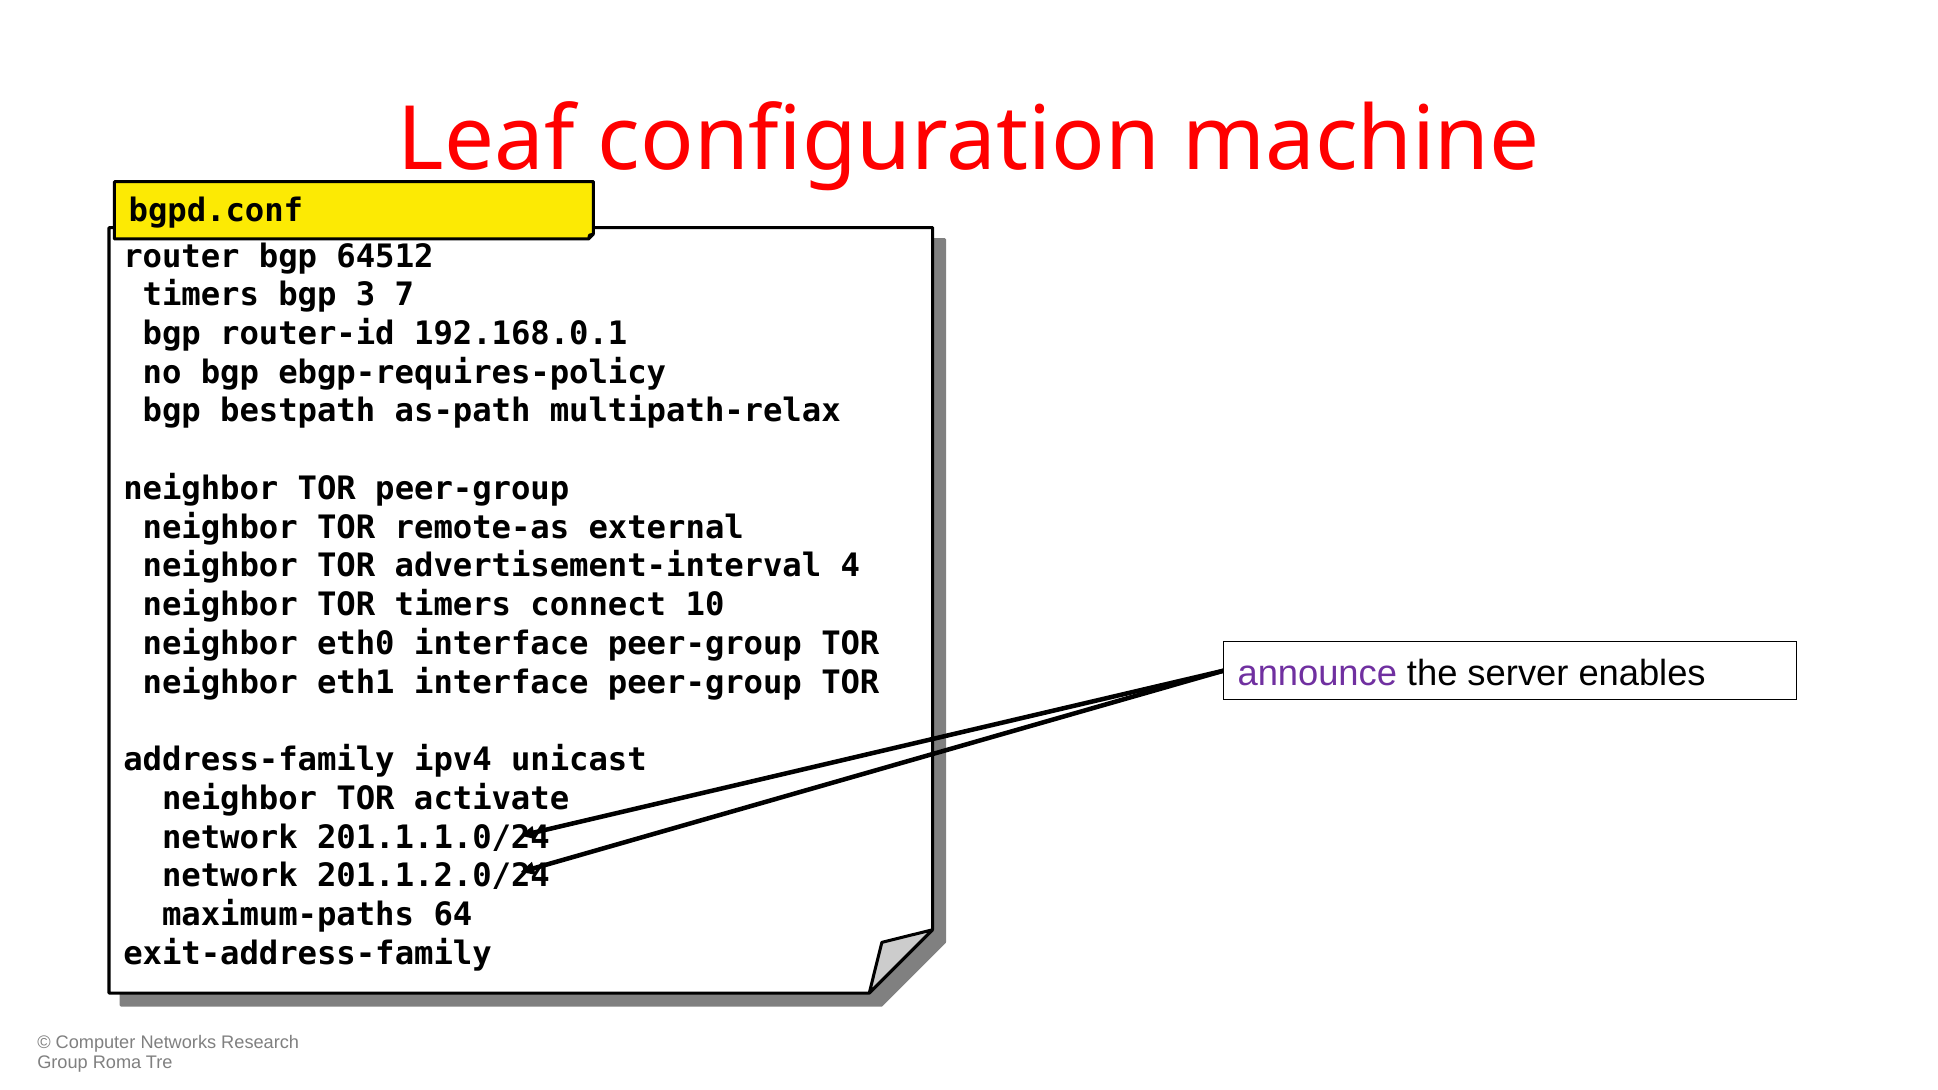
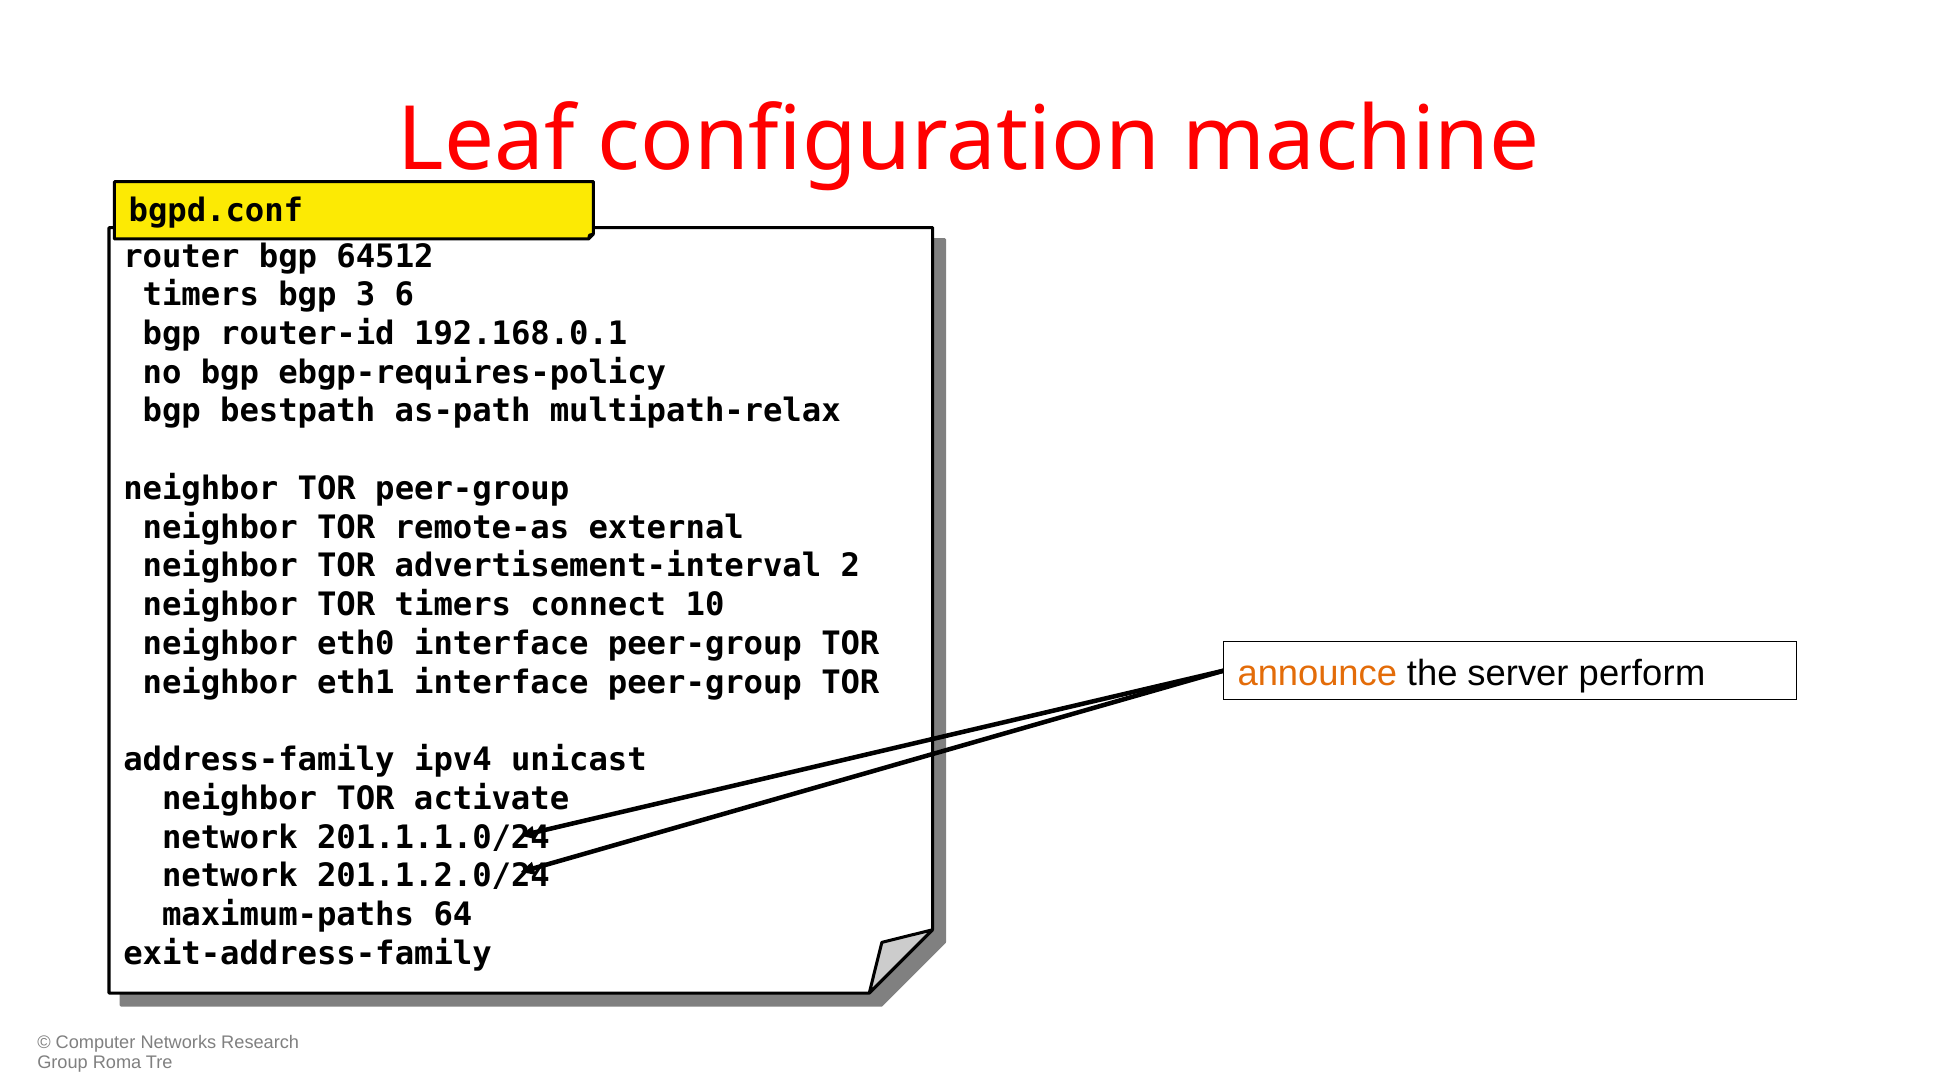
7: 7 -> 6 (404, 295)
4: 4 -> 2 (850, 566)
announce colour: purple -> orange (1317, 673)
enables: enables -> perform (1642, 673)
